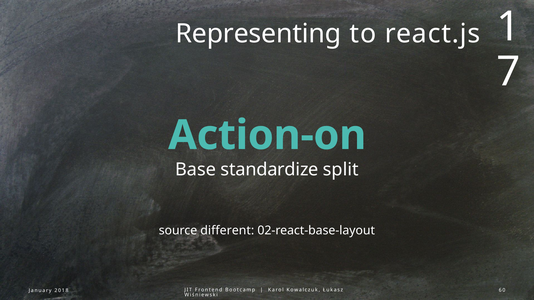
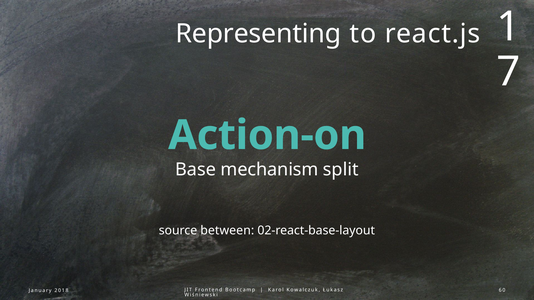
standardize: standardize -> mechanism (270, 170)
different: different -> between (227, 231)
